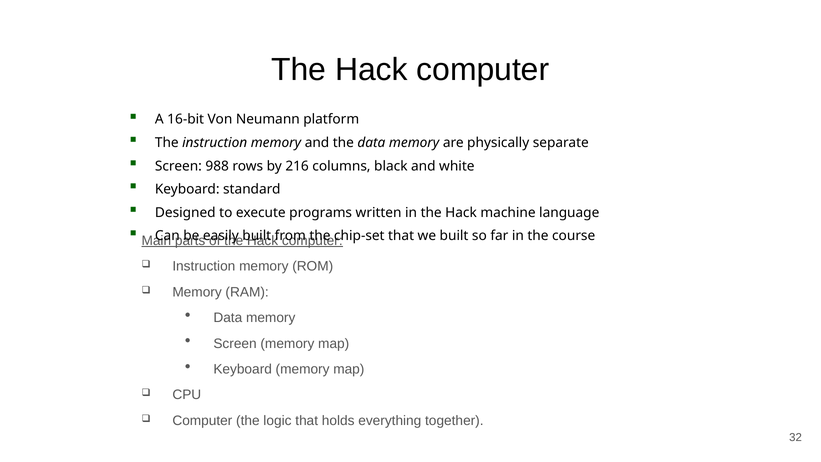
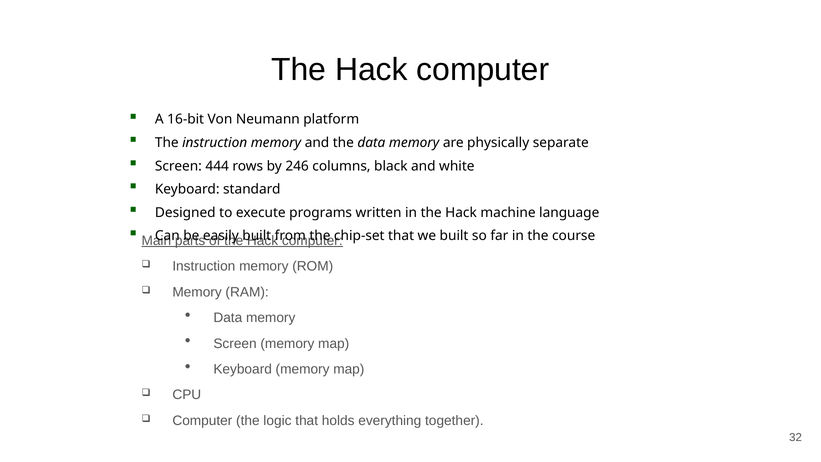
988: 988 -> 444 (217, 166)
216: 216 -> 246 (297, 166)
